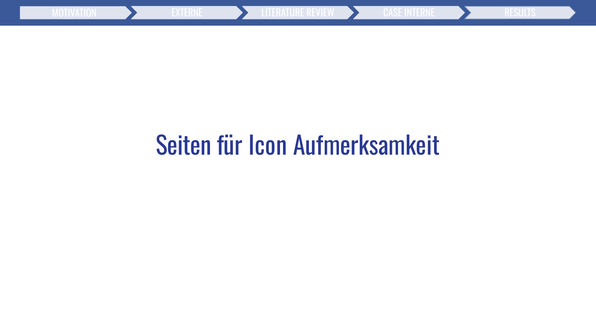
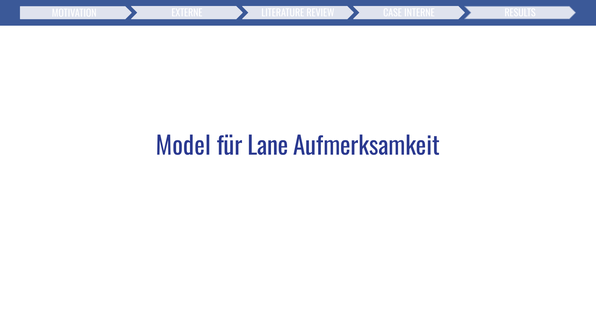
Seiten: Seiten -> Model (183, 147)
Icon: Icon -> Lane (268, 147)
